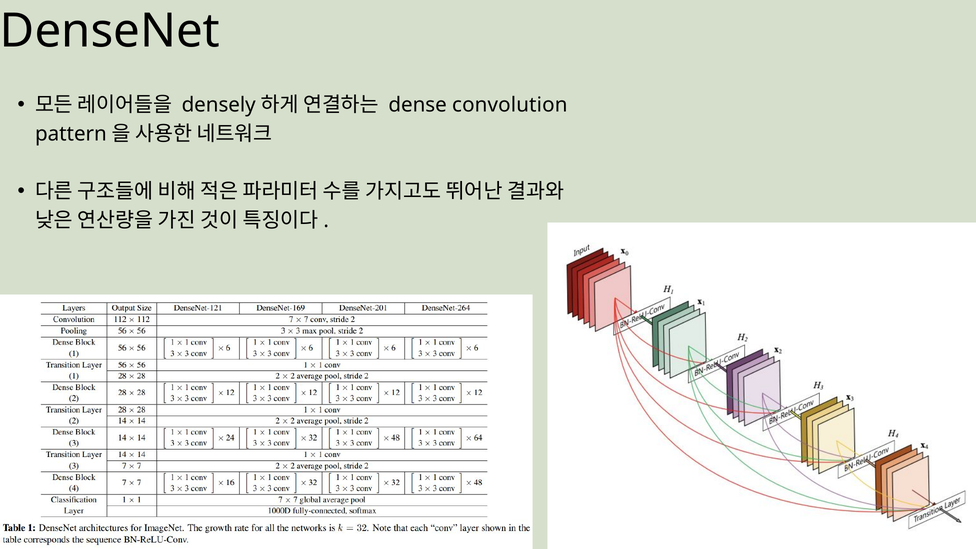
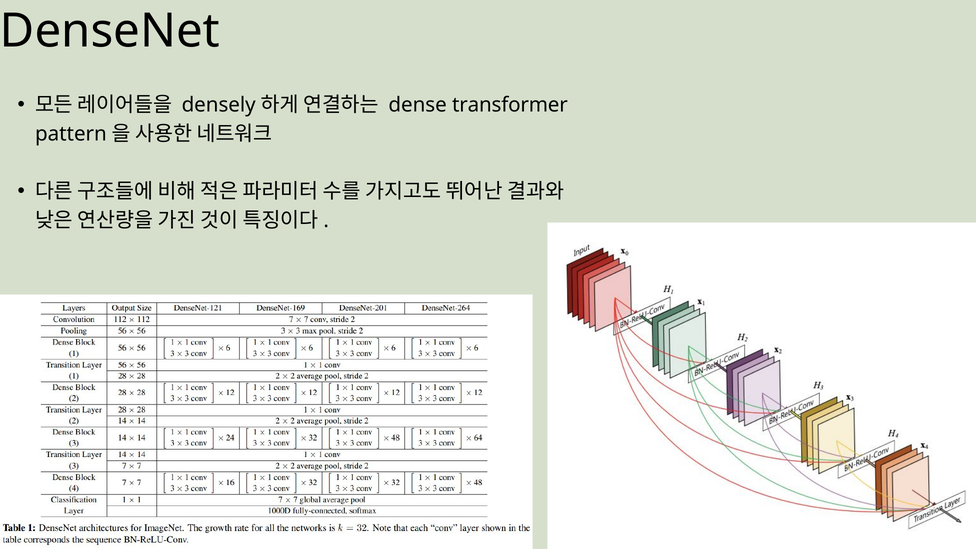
convolution: convolution -> transformer (510, 105)
